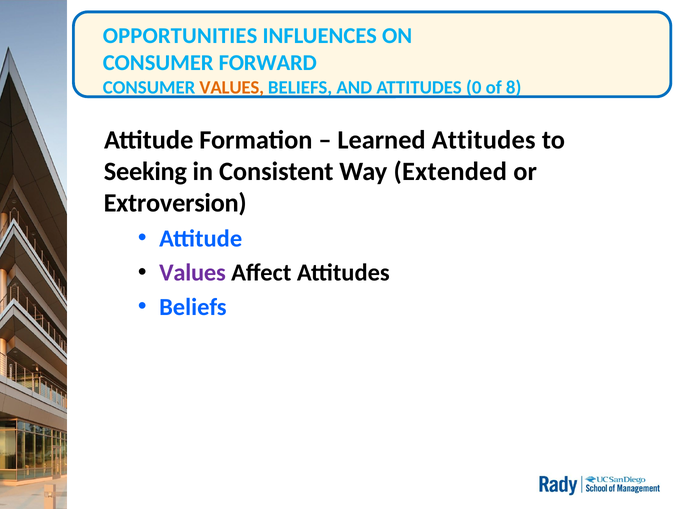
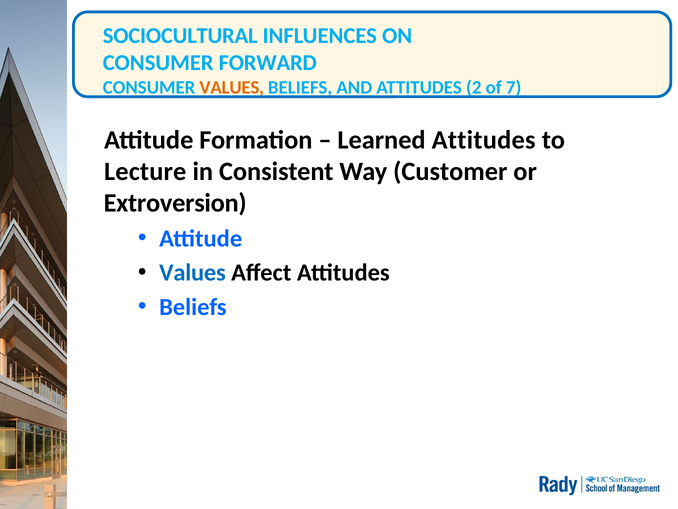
OPPORTUNITIES: OPPORTUNITIES -> SOCIOCULTURAL (180, 36)
0: 0 -> 2 (474, 87)
8: 8 -> 7 (514, 87)
Seeking: Seeking -> Lecture (145, 171)
Extended: Extended -> Customer (450, 171)
Values colour: purple -> blue (192, 273)
